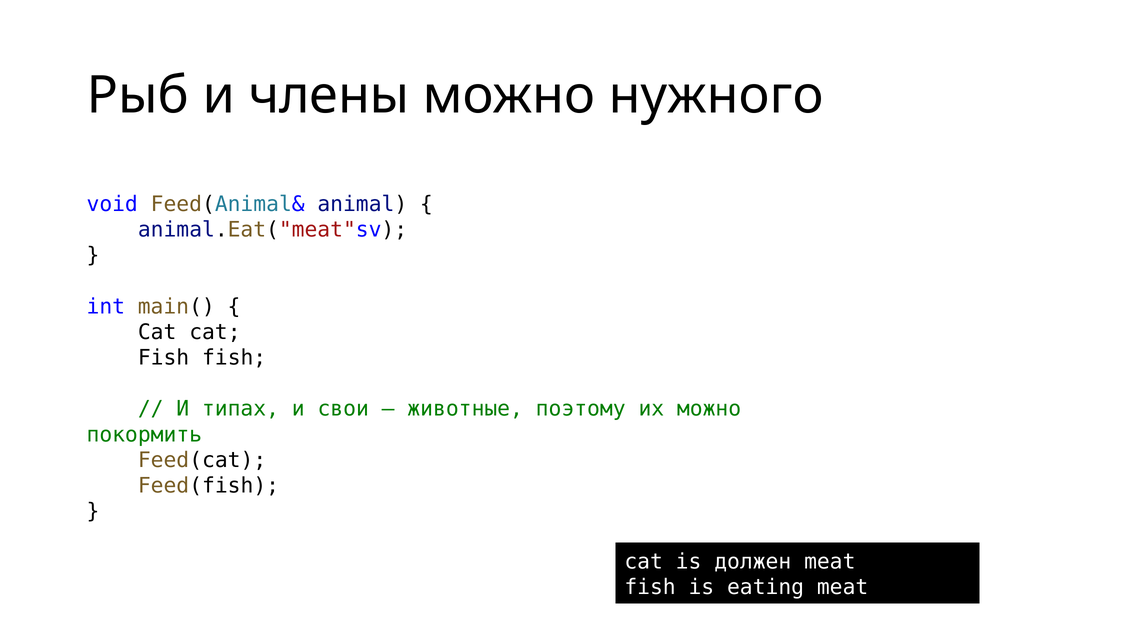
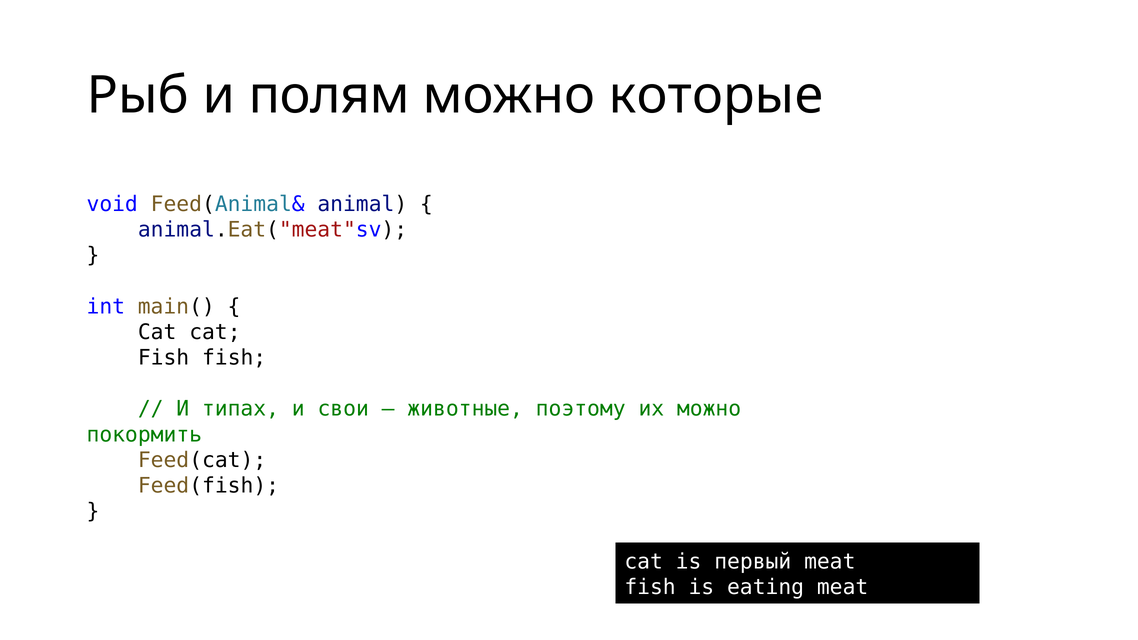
члены: члены -> полям (329, 96)
нужного: нужного -> которые (716, 96)
должен: должен -> первый (753, 562)
